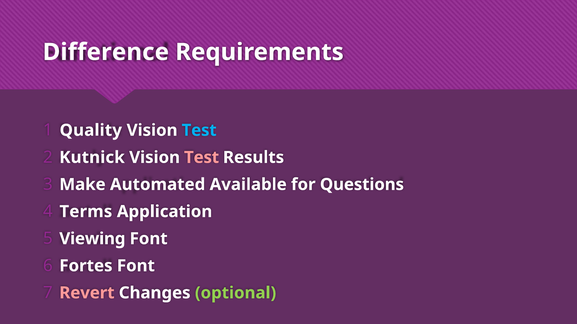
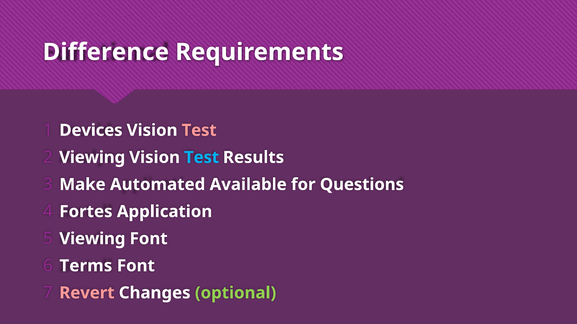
Quality: Quality -> Devices (91, 131)
Test colour: light blue -> pink (199, 131)
Kutnick: Kutnick -> Viewing (92, 158)
Test colour: pink -> light blue (202, 158)
Terms: Terms -> Fortes (86, 212)
Fortes: Fortes -> Terms (86, 266)
